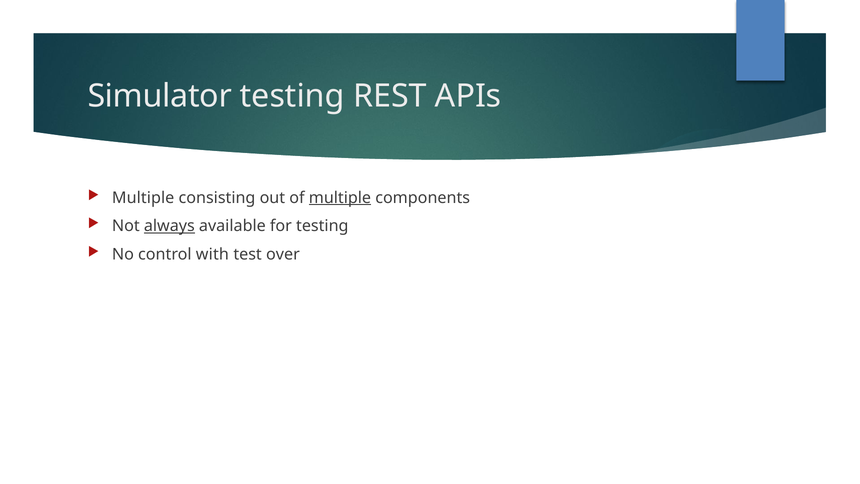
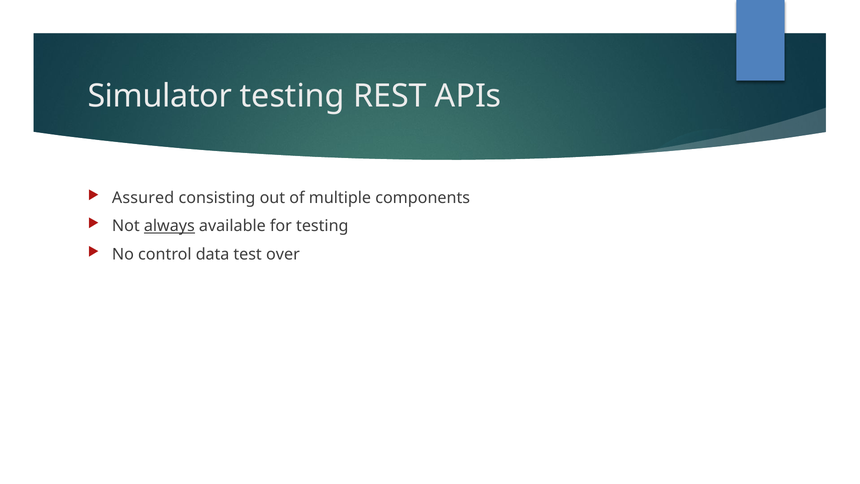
Multiple: Multiple -> Assured (143, 198)
multiple underline: present -> none (340, 198)
with: with -> data (213, 254)
